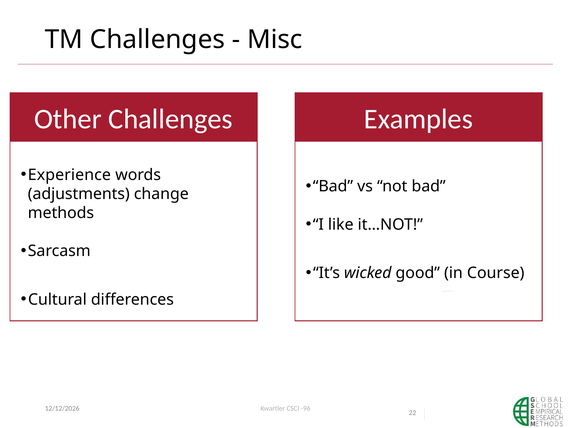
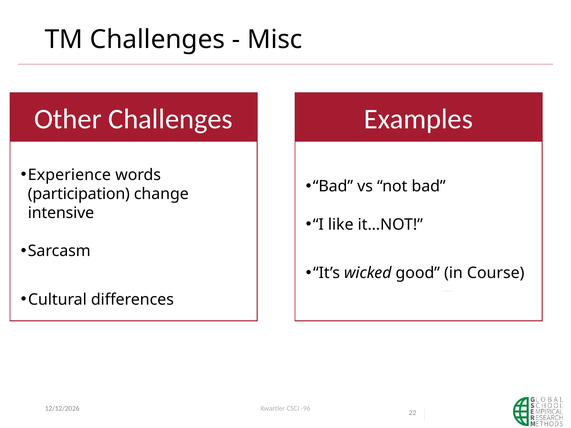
adjustments: adjustments -> participation (79, 194)
methods: methods -> intensive (61, 213)
